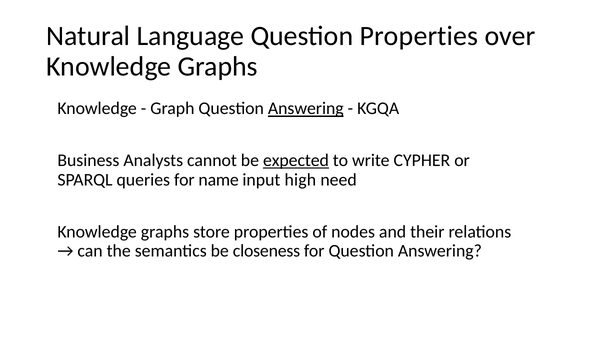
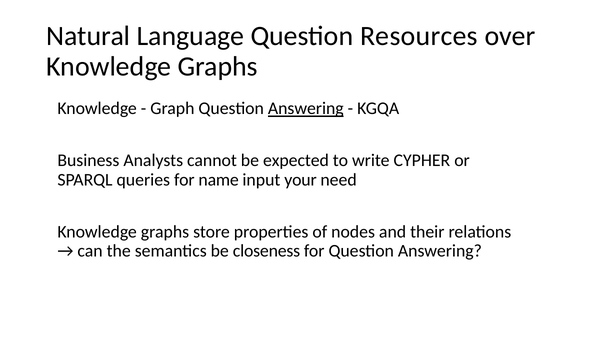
Question Properties: Properties -> Resources (419, 36)
expected underline: present -> none (296, 160)
high: high -> your (301, 179)
